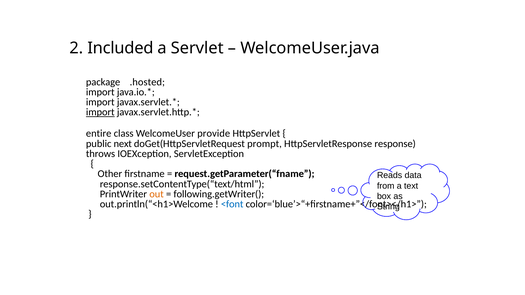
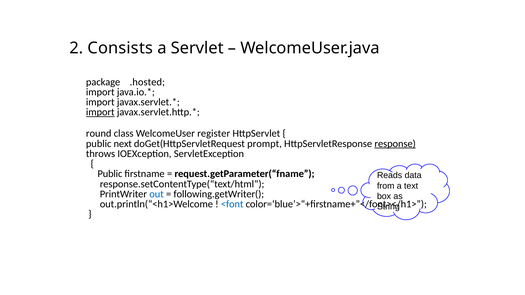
Included: Included -> Consists (120, 48)
entire: entire -> round (99, 134)
provide: provide -> register (214, 134)
response underline: none -> present (395, 144)
Other: Other -> Public (110, 174)
out colour: orange -> blue (157, 194)
